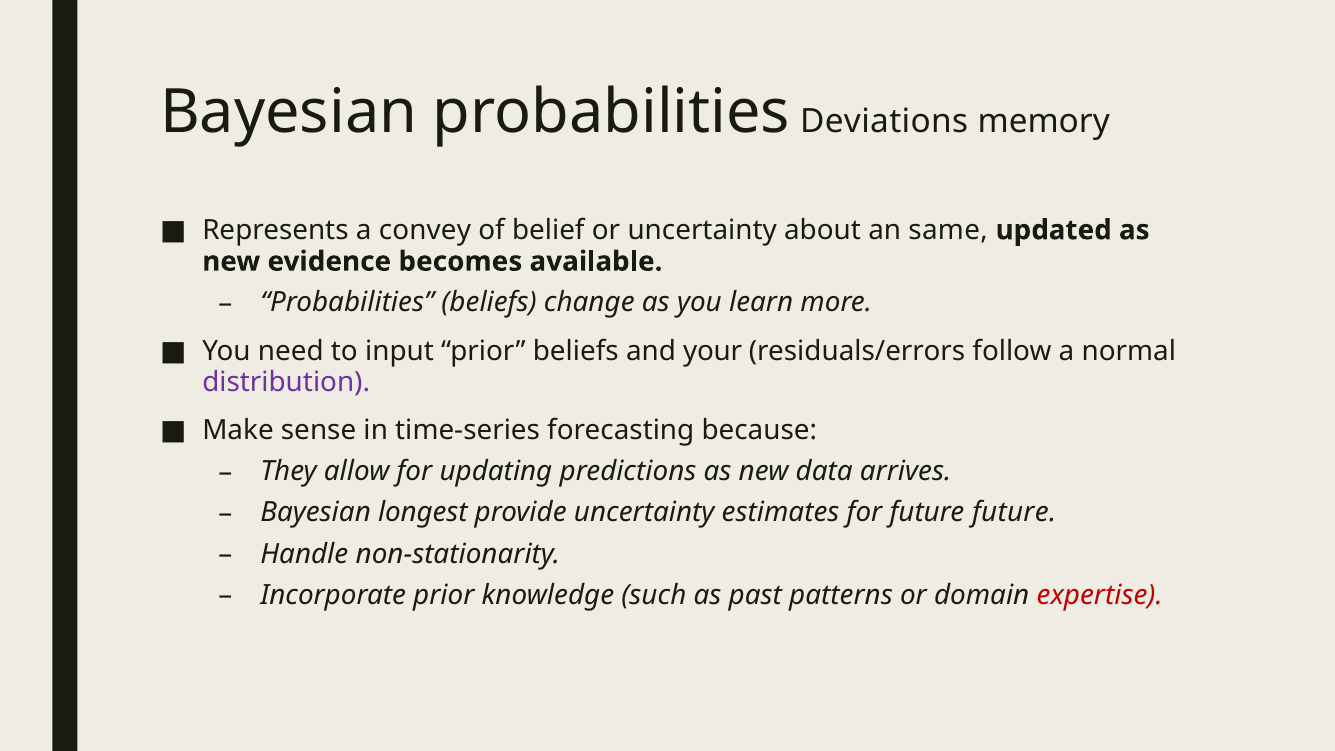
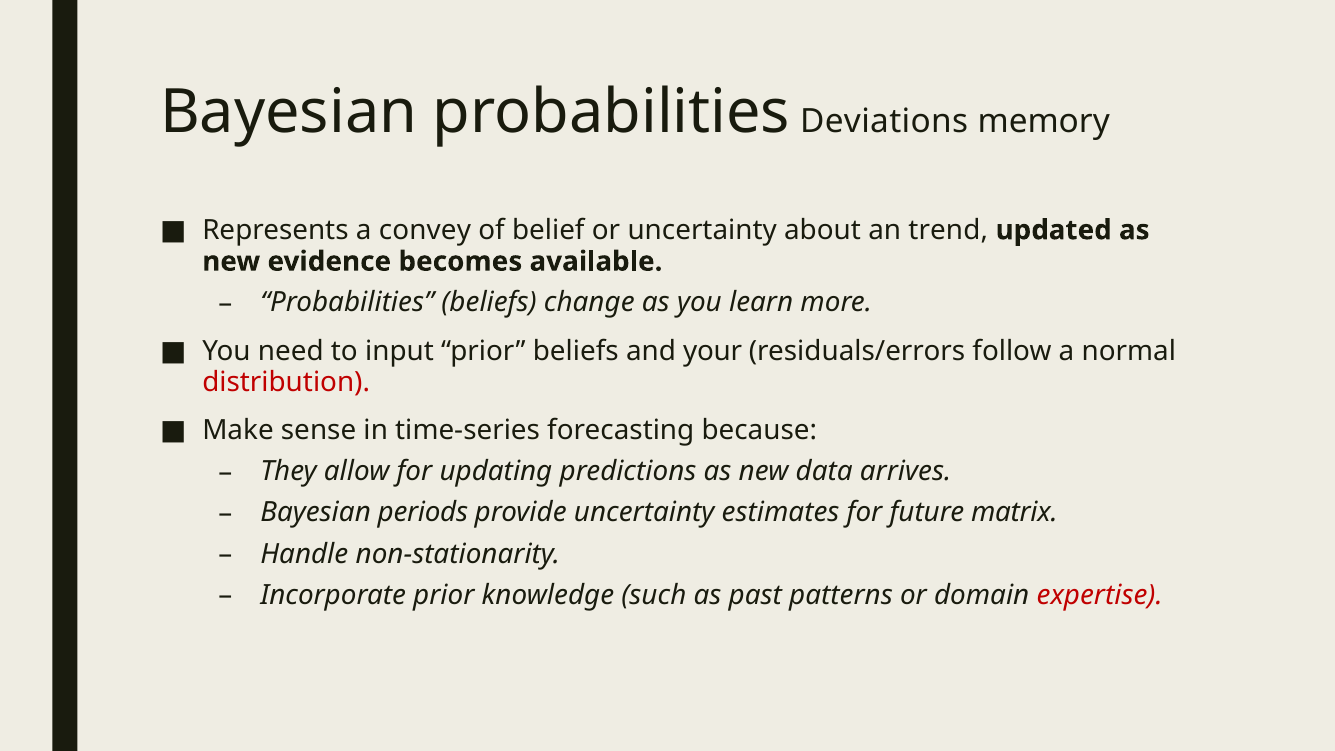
same: same -> trend (948, 230)
distribution colour: purple -> red (286, 382)
longest: longest -> periods (423, 513)
future future: future -> matrix (1014, 513)
